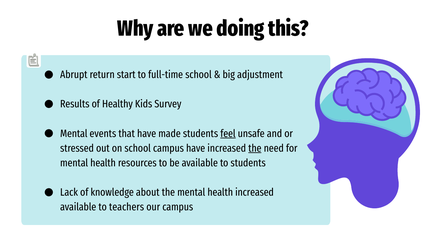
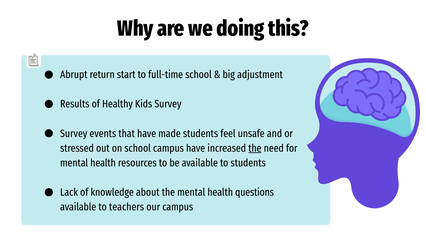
Mental: Mental -> Survey (74, 133)
feel underline: present -> none (228, 133)
health increased: increased -> questions (255, 192)
